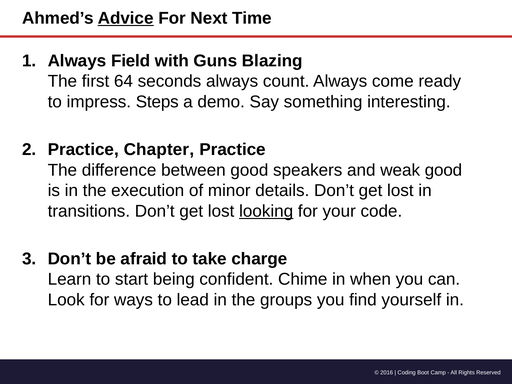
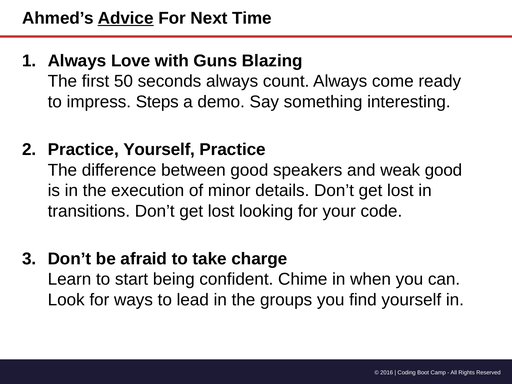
Field: Field -> Love (131, 61)
64: 64 -> 50 (123, 81)
Practice Chapter: Chapter -> Yourself (159, 150)
looking underline: present -> none (266, 211)
